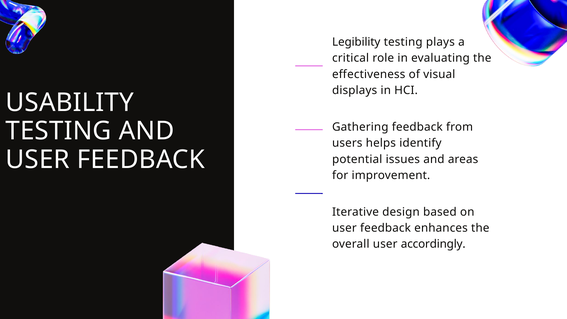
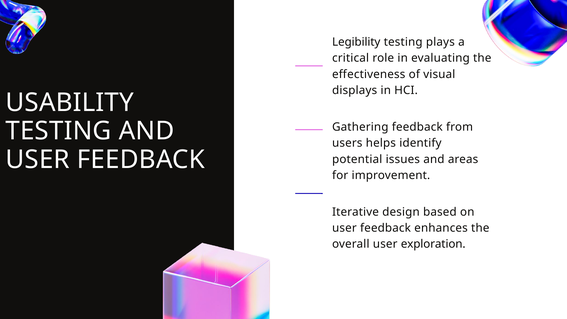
accordingly: accordingly -> exploration (433, 244)
